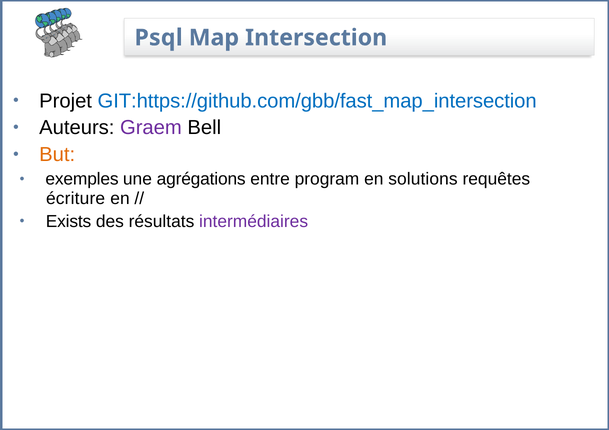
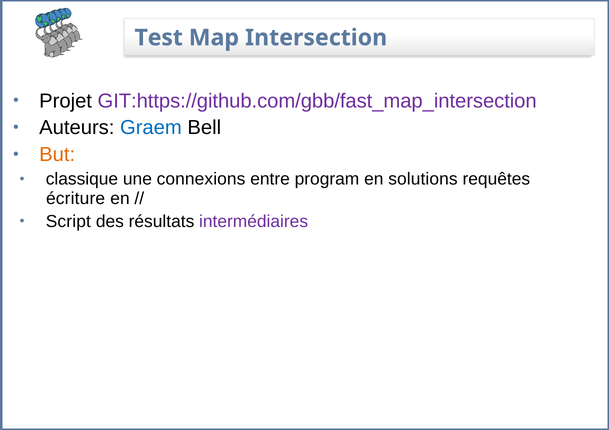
Psql: Psql -> Test (159, 38)
GIT:https://github.com/gbb/fast_map_intersection colour: blue -> purple (317, 101)
Graem colour: purple -> blue (151, 128)
exemples: exemples -> classique (82, 179)
agrégations: agrégations -> connexions (201, 179)
Exists: Exists -> Script (68, 222)
